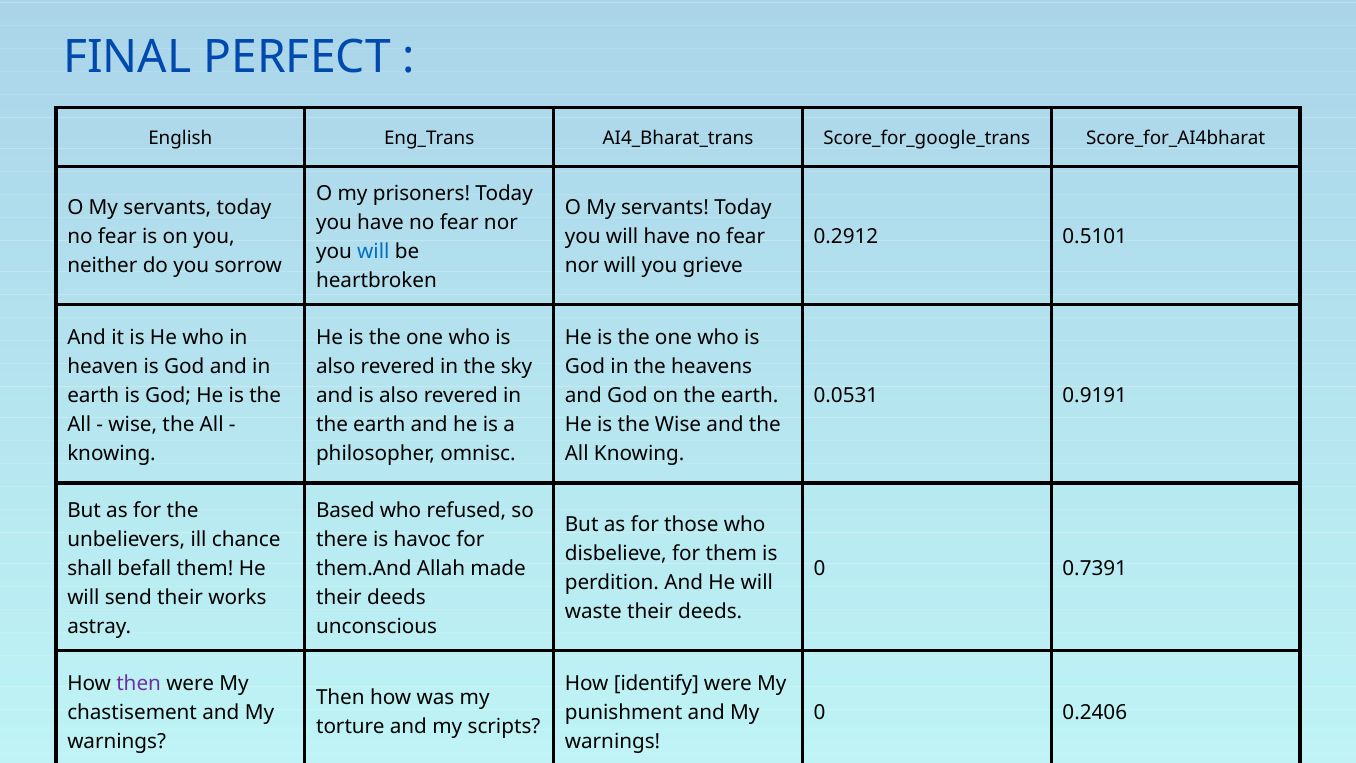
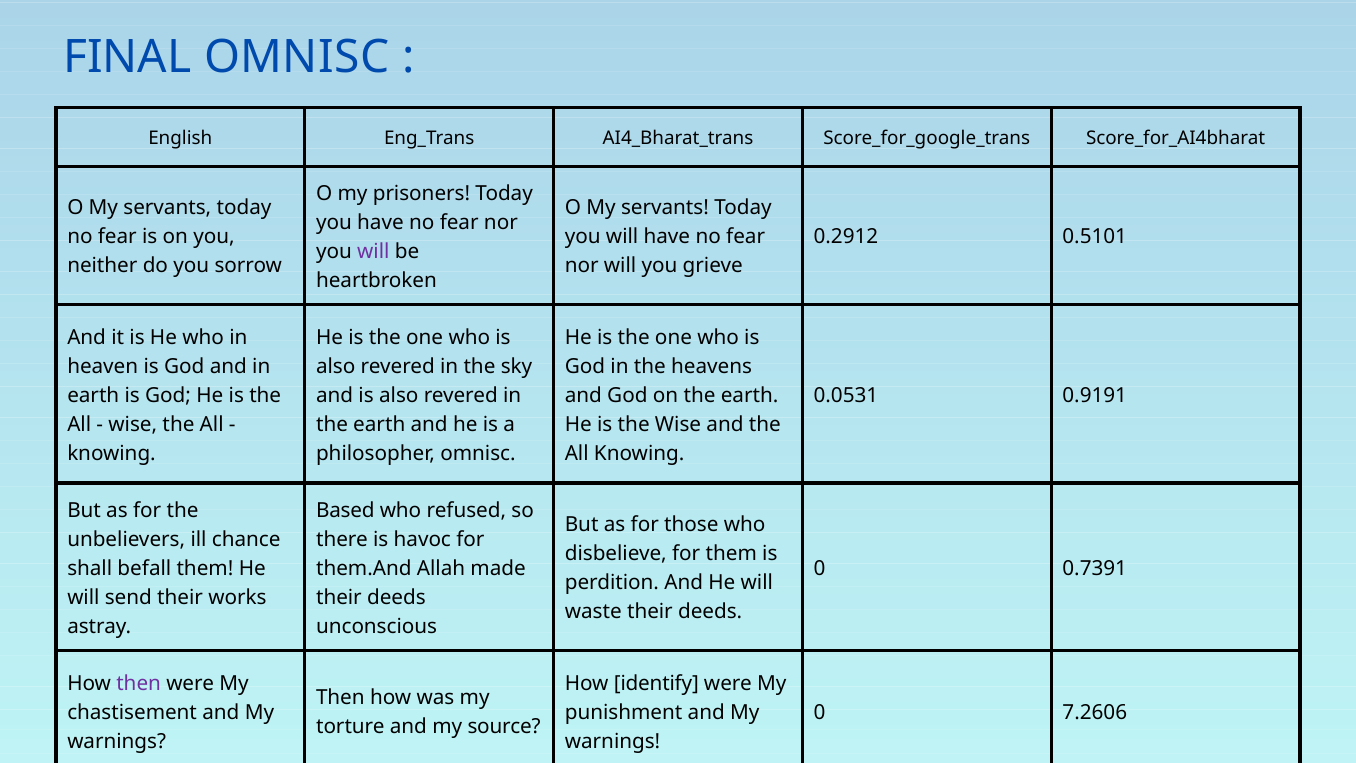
FINAL PERFECT: PERFECT -> OMNISC (297, 57)
will colour: blue -> purple (373, 251)
0.2406: 0.2406 -> 7.2606 (1095, 712)
scripts: scripts -> source (504, 726)
